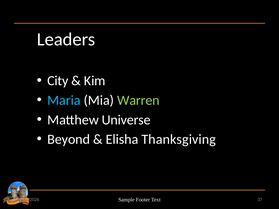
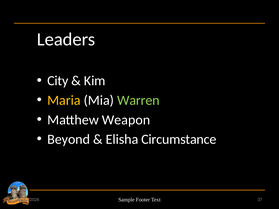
Maria colour: light blue -> yellow (64, 100)
Universe: Universe -> Weapon (126, 120)
Thanksgiving: Thanksgiving -> Circumstance (179, 139)
